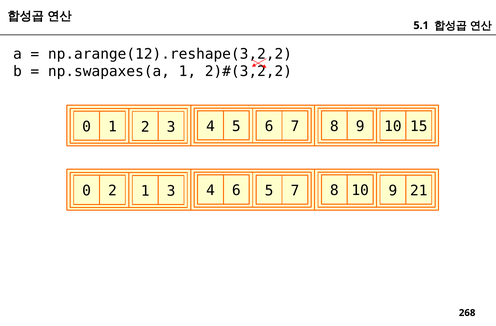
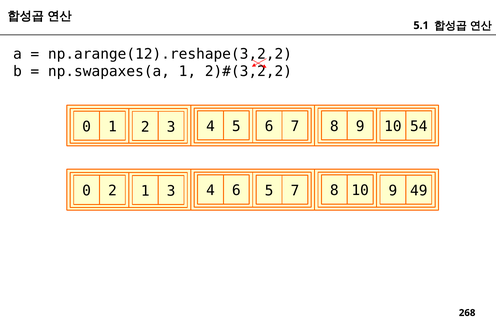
15: 15 -> 54 (419, 126)
21: 21 -> 49 (419, 191)
